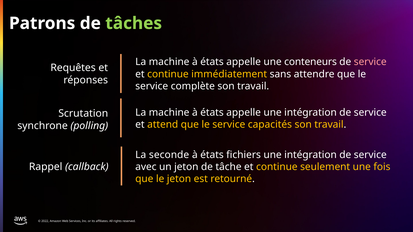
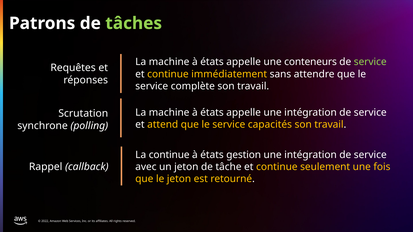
service colour: pink -> light green (370, 62)
La seconde: seconde -> continue (169, 155)
fichiers: fichiers -> gestion (244, 155)
